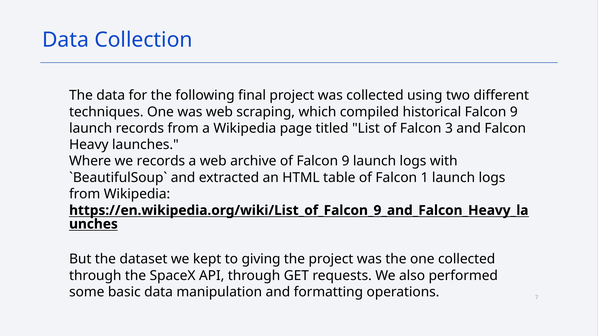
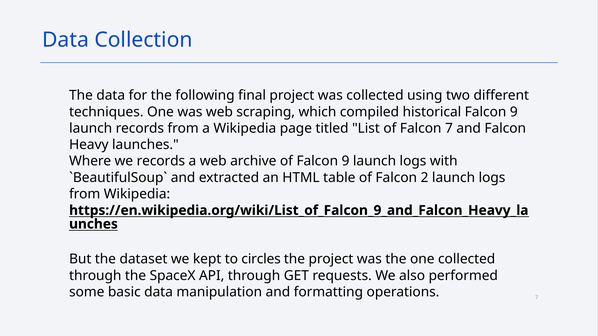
Falcon 3: 3 -> 7 (449, 128)
1: 1 -> 2 (425, 178)
giving: giving -> circles (261, 259)
